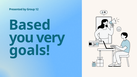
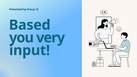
goals: goals -> input (30, 50)
